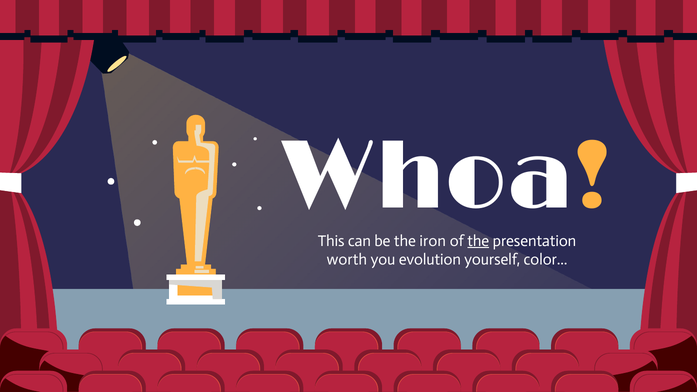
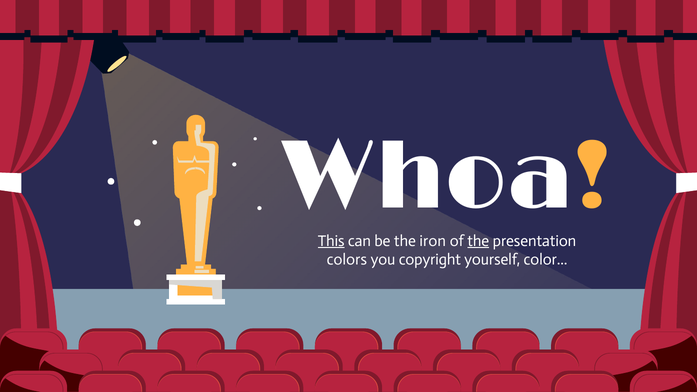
This underline: none -> present (331, 241)
worth: worth -> colors (347, 260)
evolution: evolution -> copyright (430, 260)
